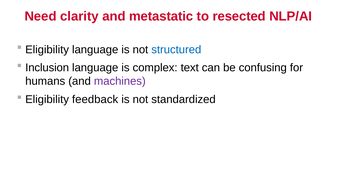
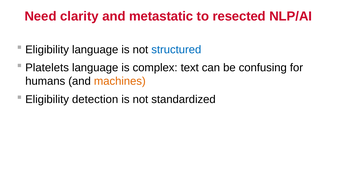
Inclusion: Inclusion -> Platelets (47, 68)
machines colour: purple -> orange (120, 81)
feedback: feedback -> detection (95, 99)
